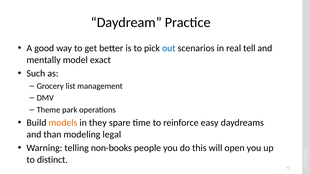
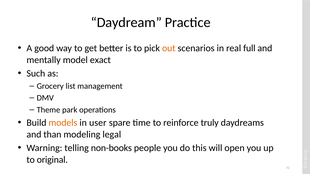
out colour: blue -> orange (169, 48)
tell: tell -> full (249, 48)
they: they -> user (98, 123)
easy: easy -> truly (210, 123)
distinct: distinct -> original (52, 160)
